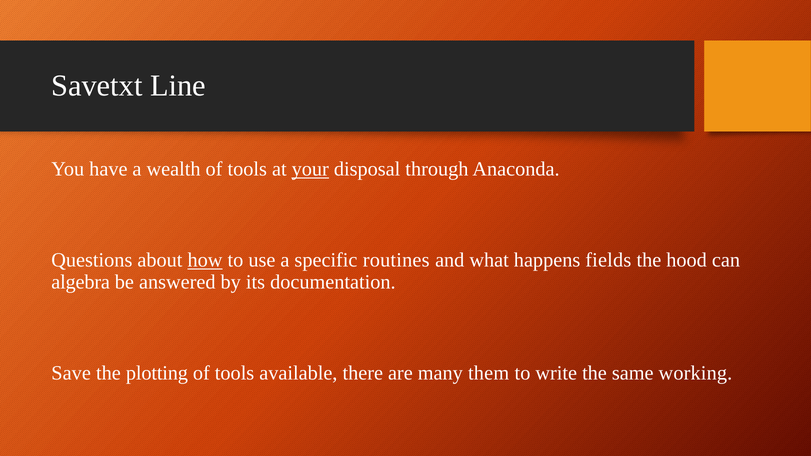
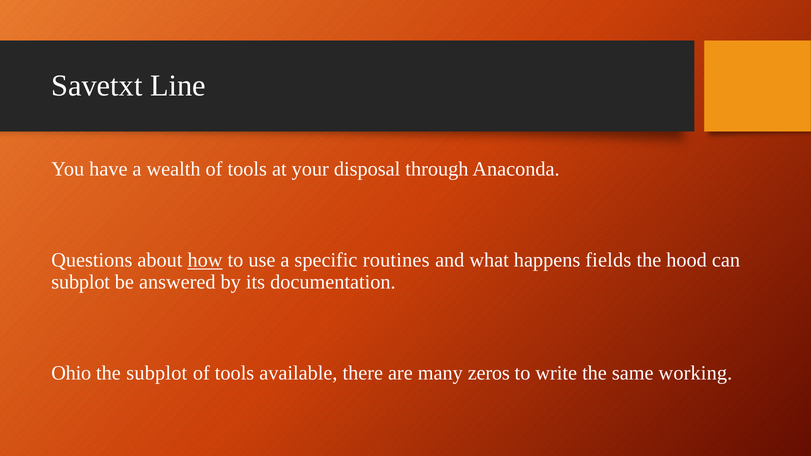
your underline: present -> none (310, 169)
algebra: algebra -> subplot (81, 282)
Save: Save -> Ohio (71, 373)
the plotting: plotting -> subplot (157, 373)
them: them -> zeros (489, 373)
